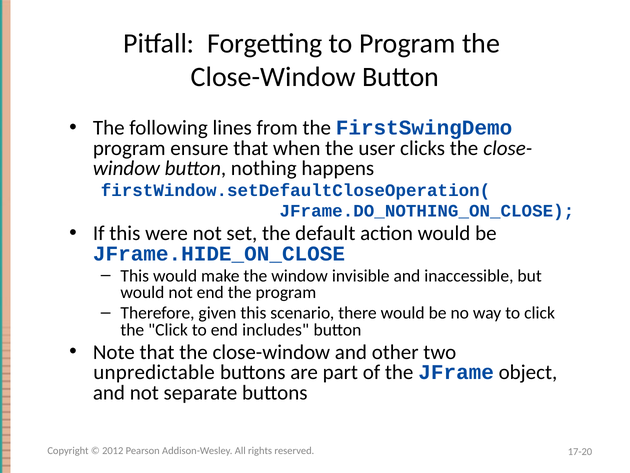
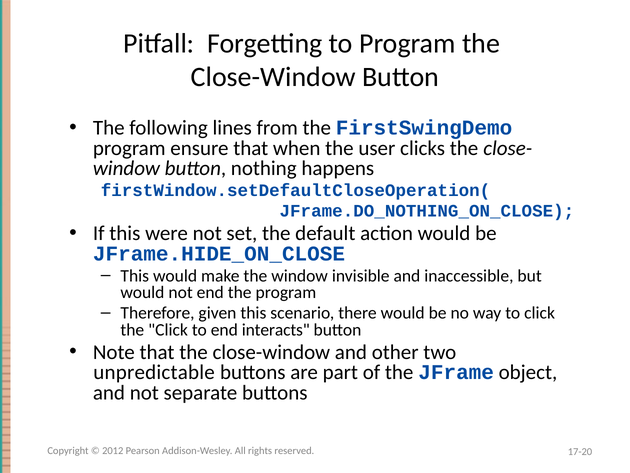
includes: includes -> interacts (276, 329)
